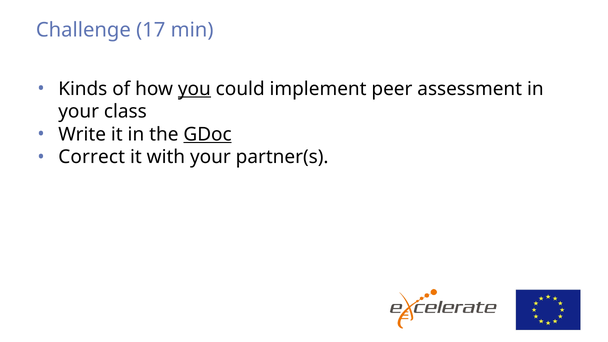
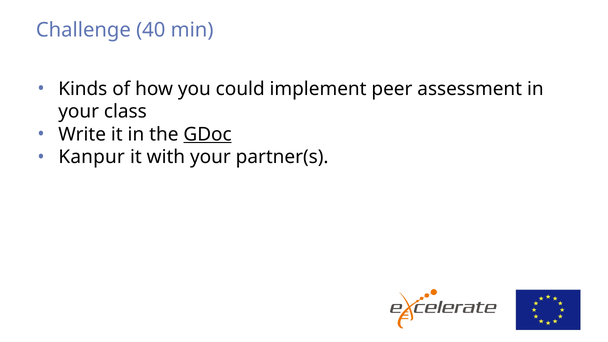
17: 17 -> 40 (151, 30)
you underline: present -> none (194, 89)
Correct: Correct -> Kanpur (92, 157)
